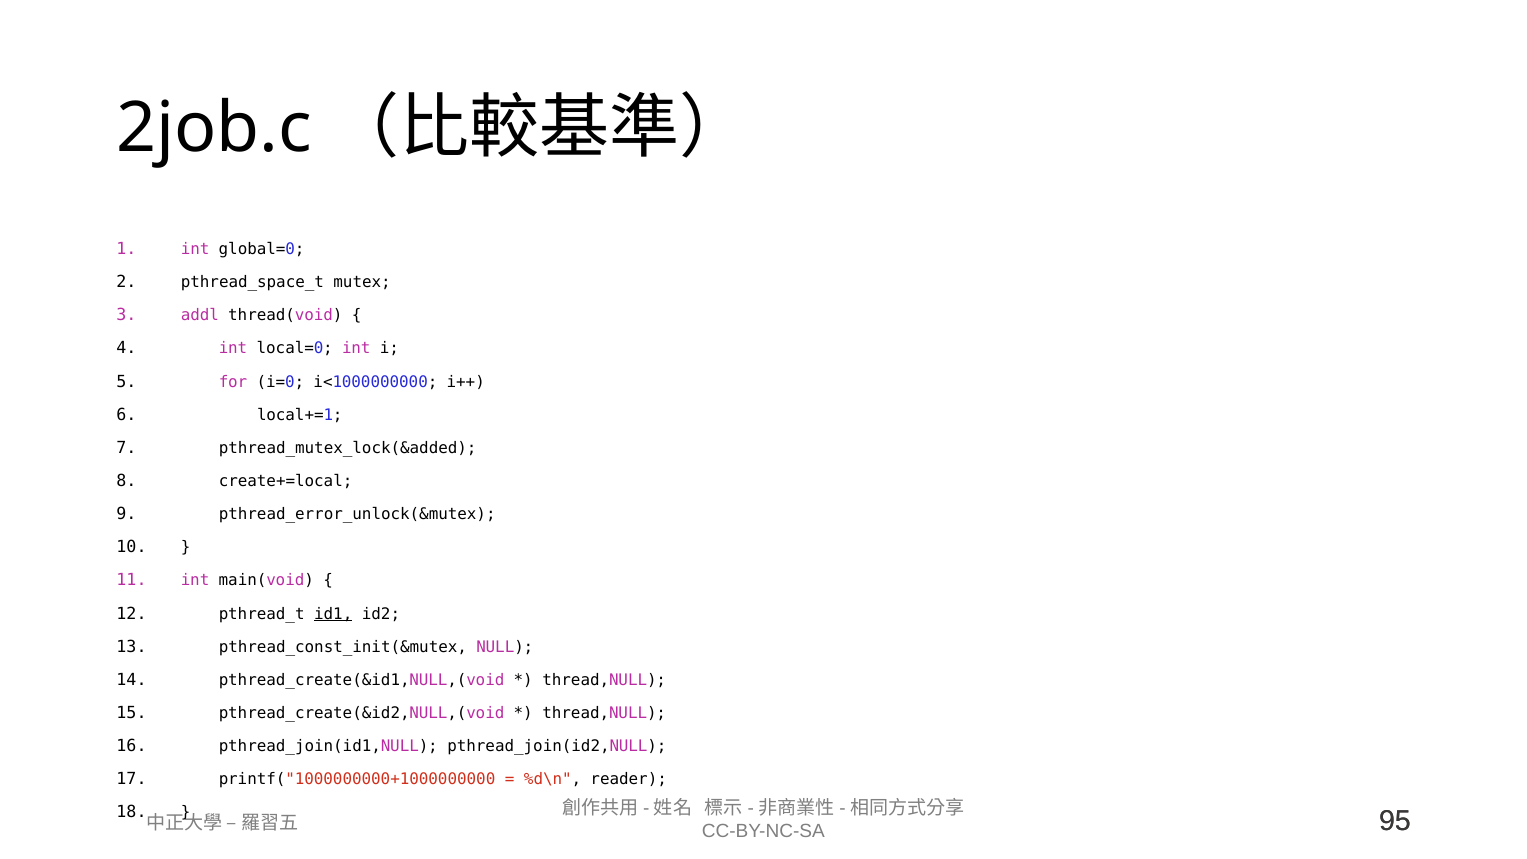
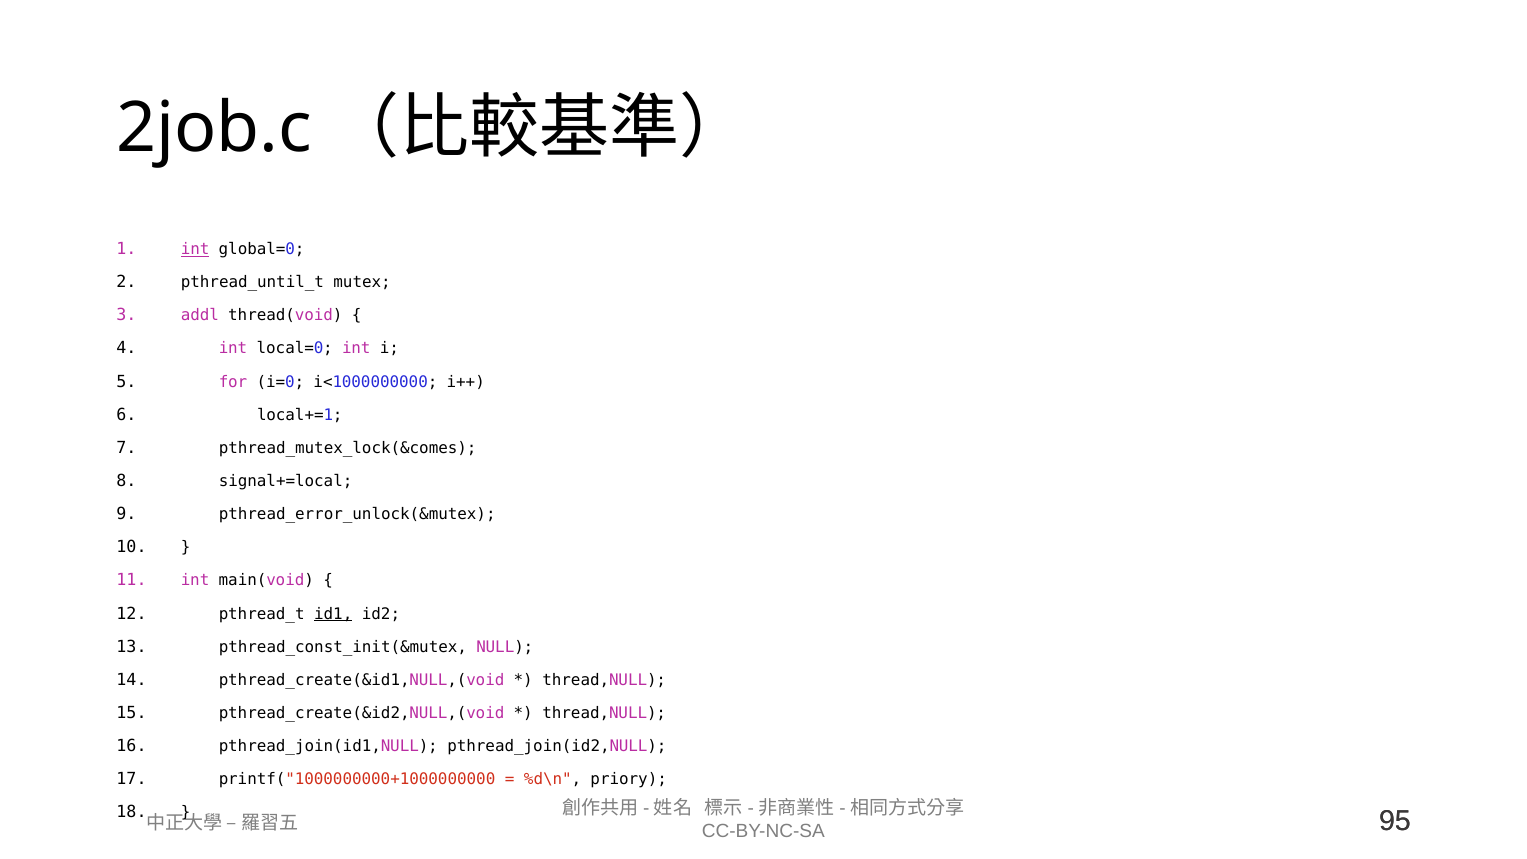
int underline: none -> present (195, 249)
pthread_space_t: pthread_space_t -> pthread_until_t (252, 282)
pthread_mutex_lock(&added: pthread_mutex_lock(&added -> pthread_mutex_lock(&comes (348, 448)
create+=local: create+=local -> signal+=local (286, 481)
reader: reader -> priory (629, 779)
